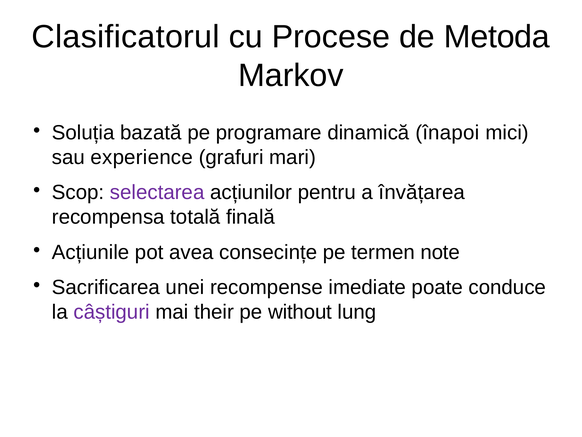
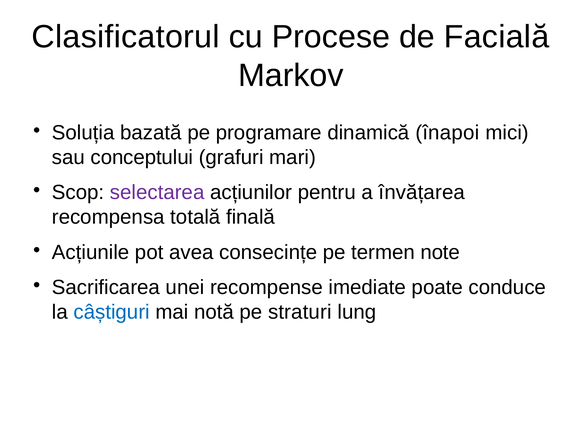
Metoda: Metoda -> Facială (497, 37)
experience: experience -> conceptului (142, 157)
câștiguri colour: purple -> blue (112, 312)
their: their -> notă (214, 312)
without: without -> straturi (300, 312)
